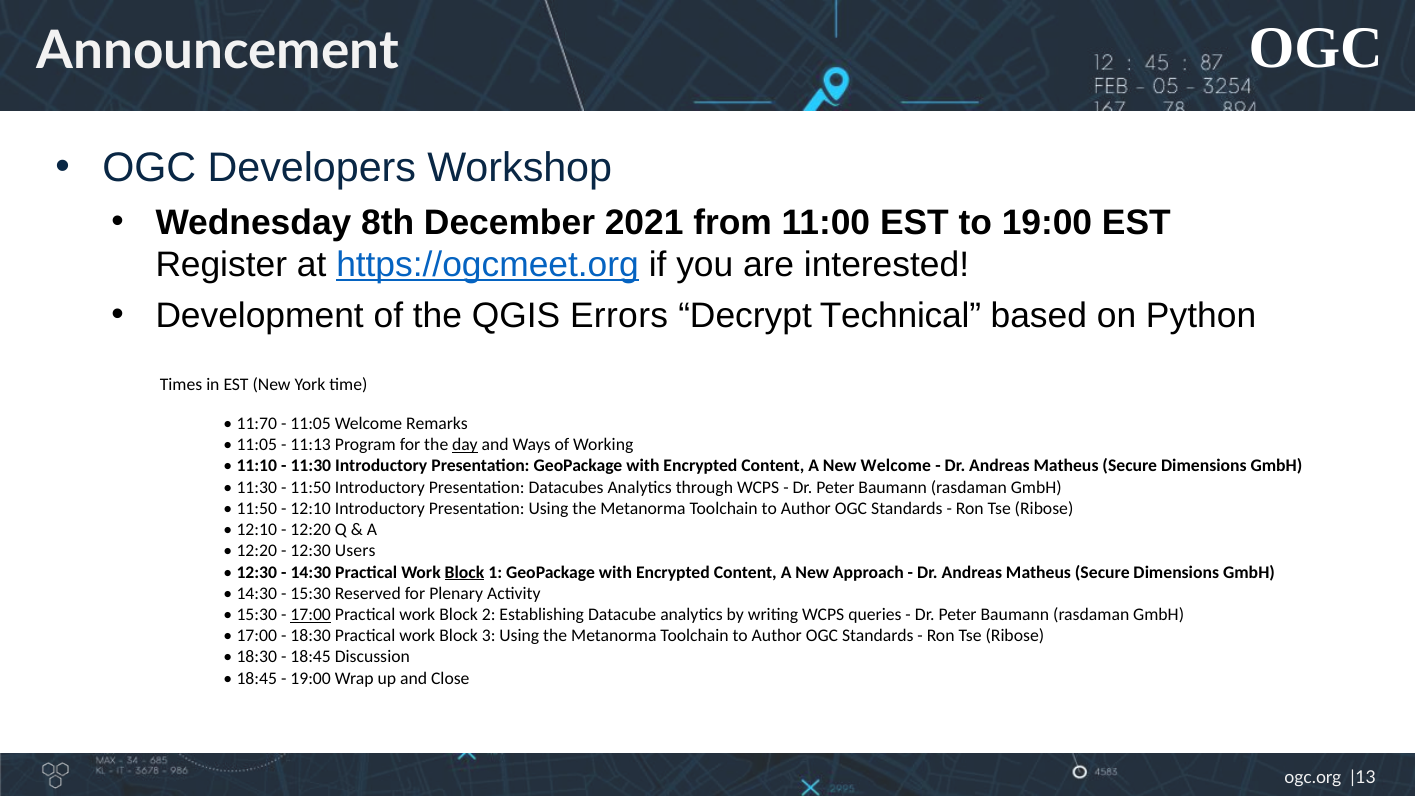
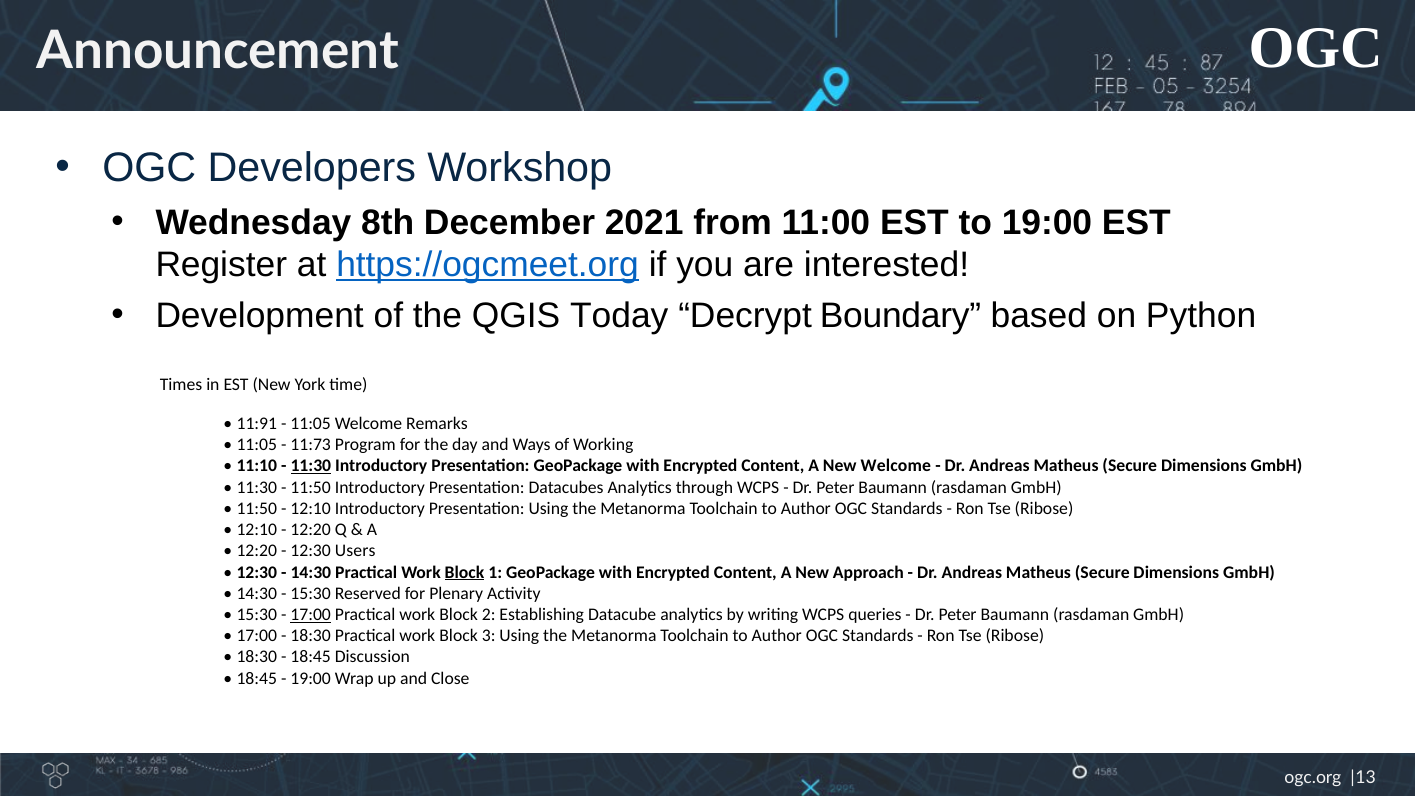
Errors: Errors -> Today (619, 316)
Technical: Technical -> Boundary (900, 316)
11:70: 11:70 -> 11:91 (257, 424)
11:13: 11:13 -> 11:73 (311, 445)
day underline: present -> none (465, 445)
11:30 underline: none -> present (311, 466)
